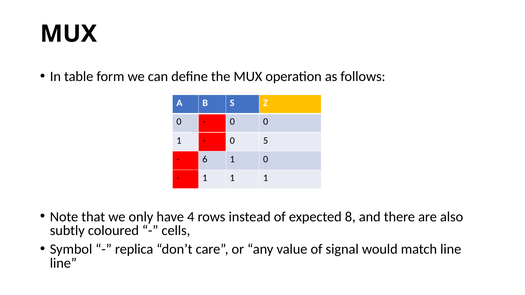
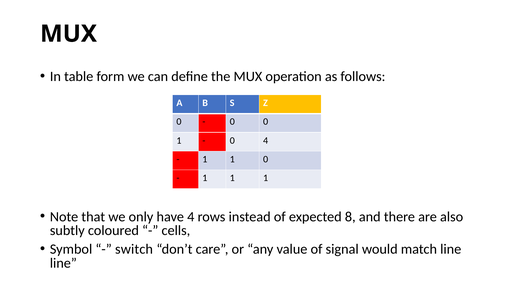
0 5: 5 -> 4 (266, 141)
6: 6 -> 1 (205, 159)
replica: replica -> switch (134, 250)
